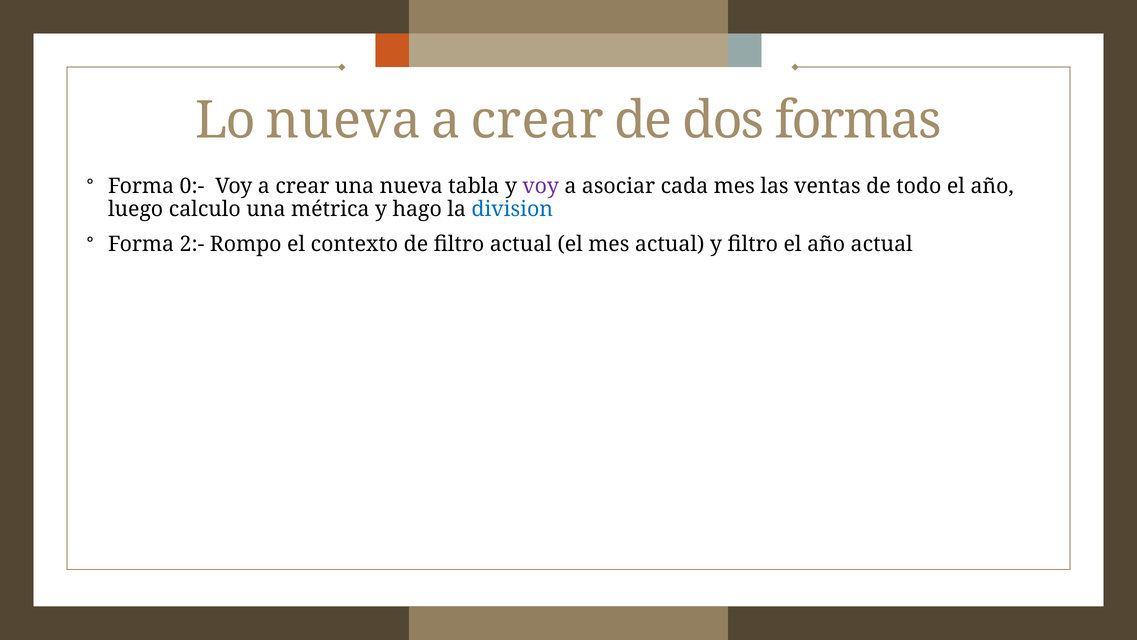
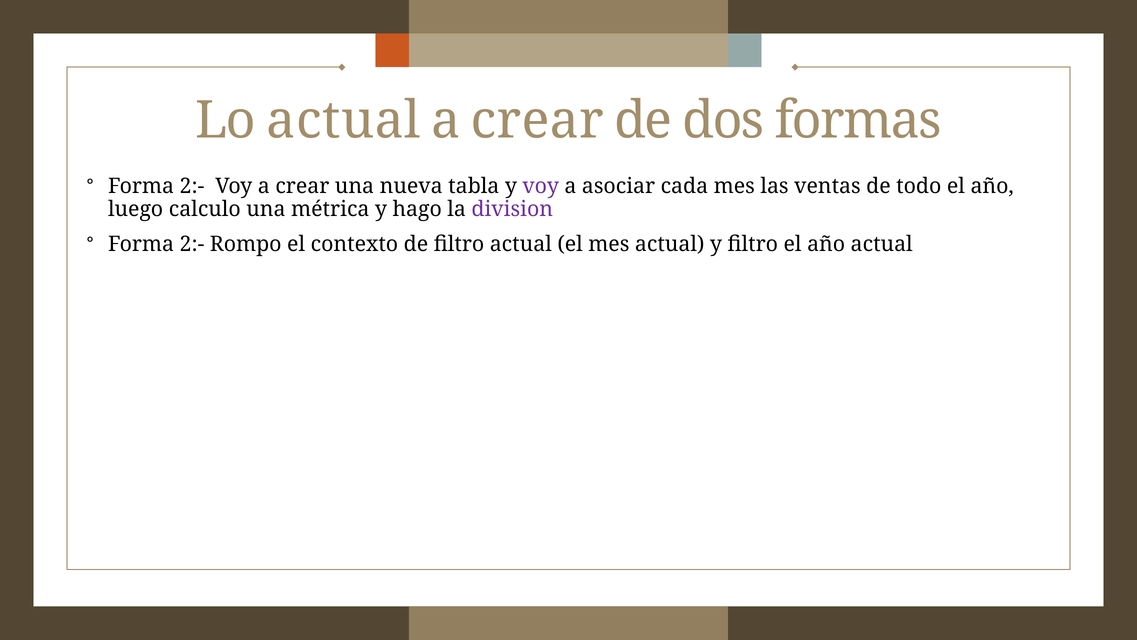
Lo nueva: nueva -> actual (343, 120)
0:-: 0:- -> 2:- (192, 186)
division colour: blue -> purple (512, 209)
